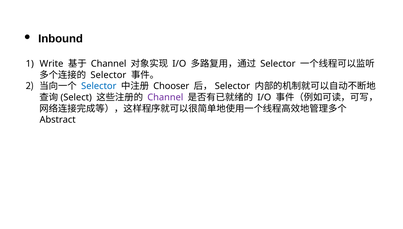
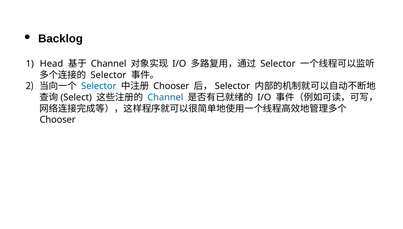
Inbound: Inbound -> Backlog (61, 39)
Write: Write -> Head (51, 64)
Channel colour: purple -> blue (165, 97)
Abstract: Abstract -> Chooser (58, 120)
